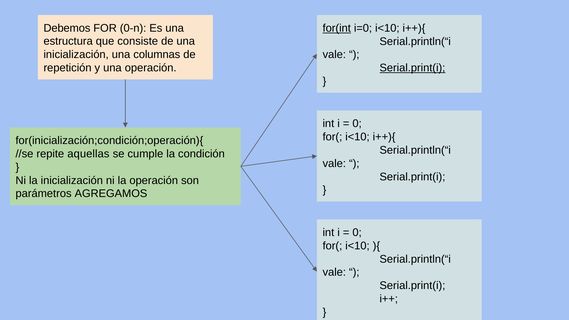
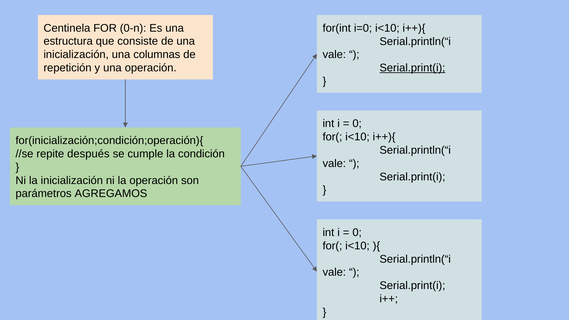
Debemos: Debemos -> Centinela (67, 28)
for(int underline: present -> none (337, 28)
aquellas: aquellas -> después (88, 154)
